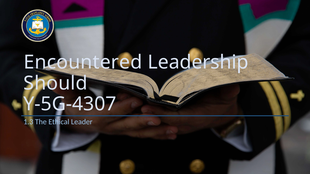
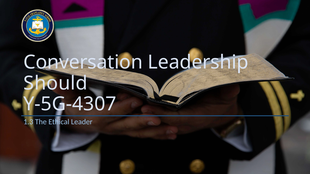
Encountered: Encountered -> Conversation (83, 62)
